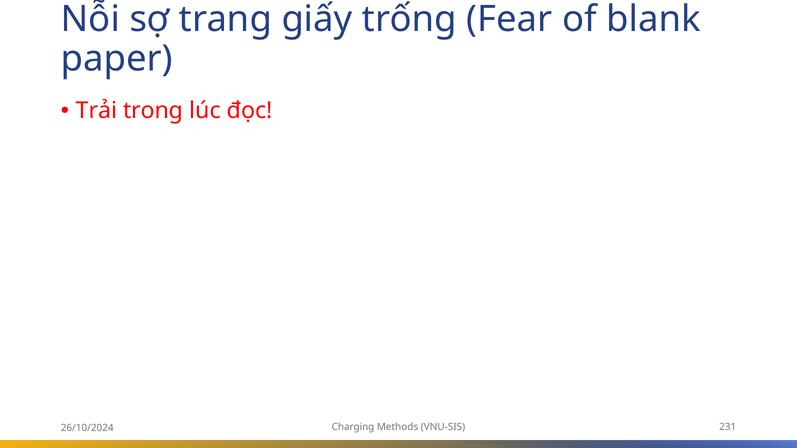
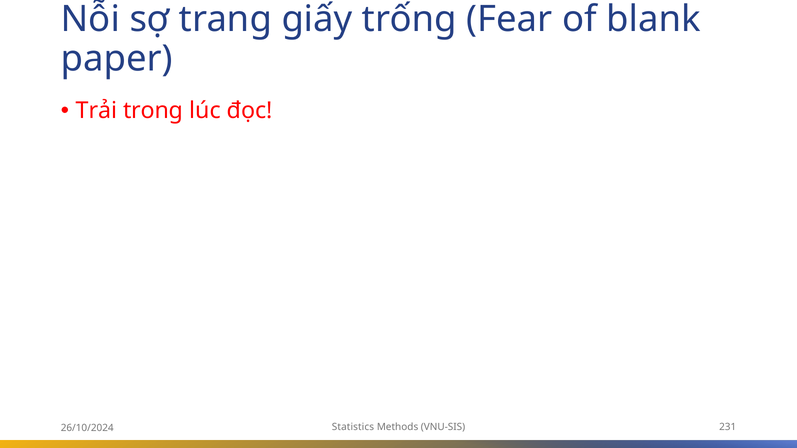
Charging: Charging -> Statistics (353, 427)
